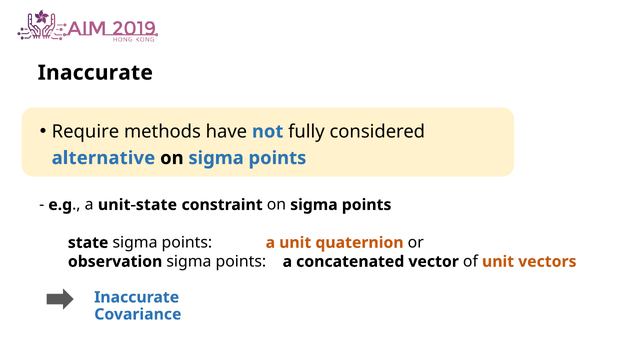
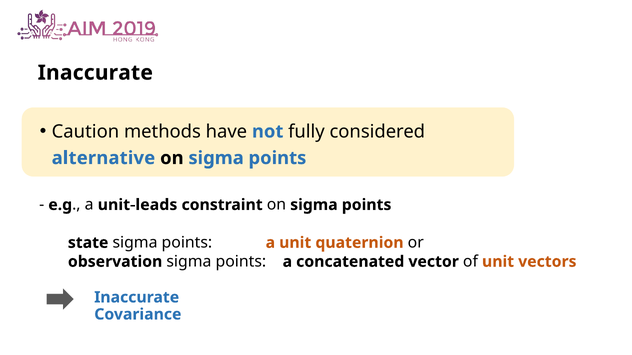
Require: Require -> Caution (85, 132)
unit-state: unit-state -> unit-leads (137, 205)
